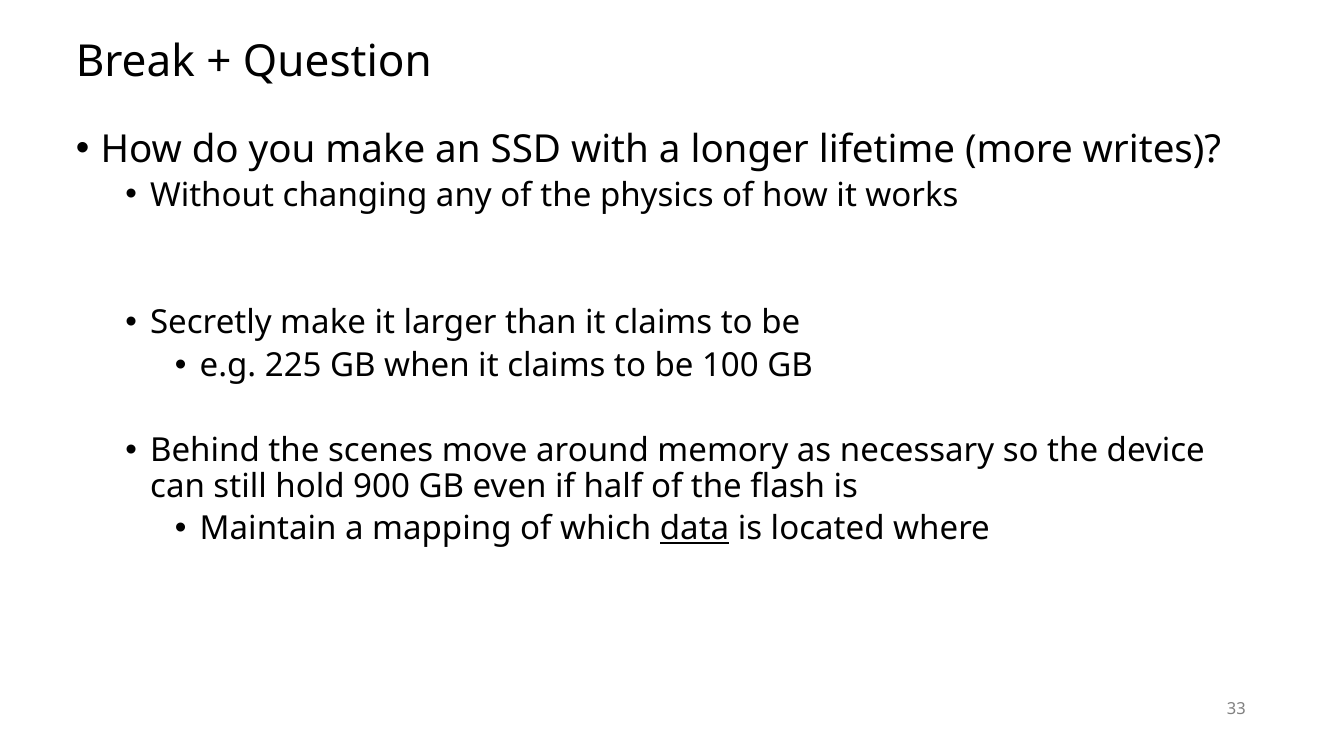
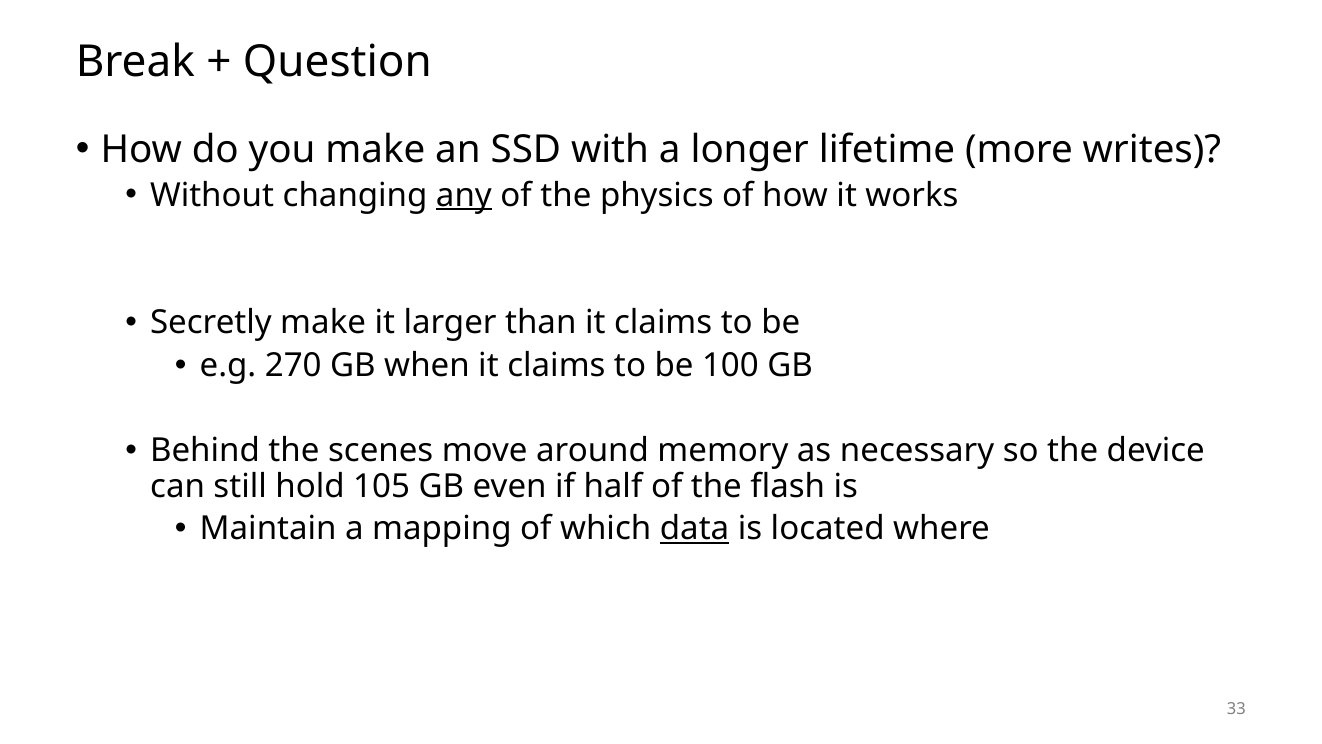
any underline: none -> present (464, 195)
225: 225 -> 270 (293, 365)
900: 900 -> 105 (382, 486)
